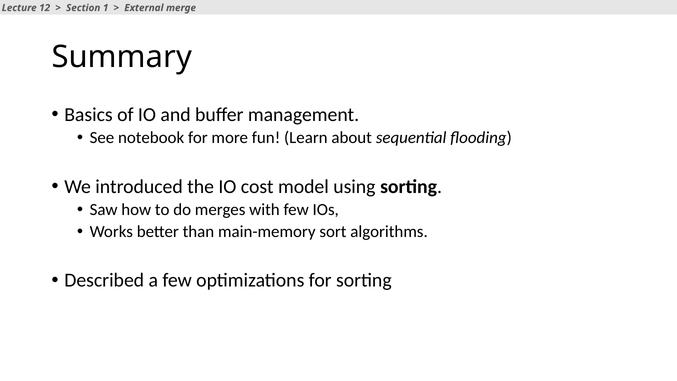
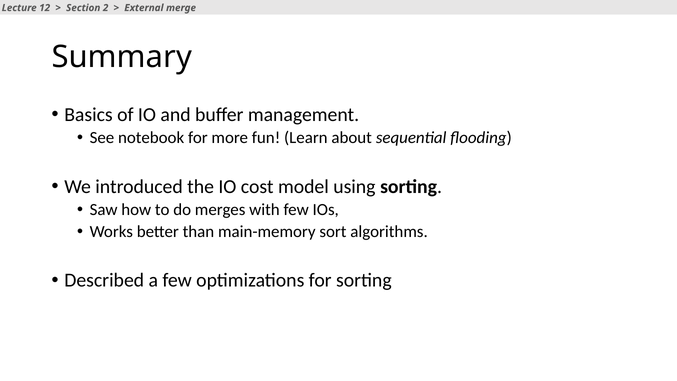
1: 1 -> 2 (106, 8)
